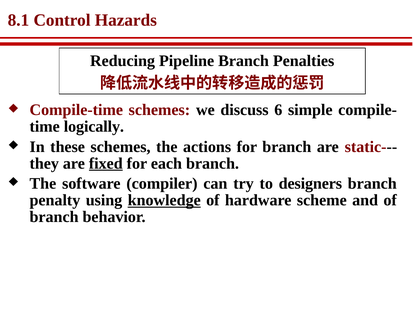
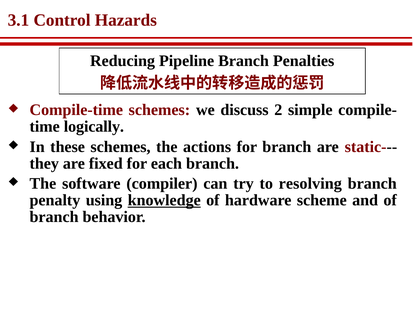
8.1: 8.1 -> 3.1 (18, 20)
6: 6 -> 2 (278, 110)
fixed underline: present -> none (106, 163)
designers: designers -> resolving (310, 183)
